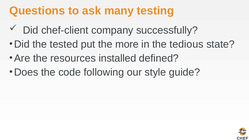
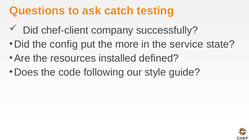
many: many -> catch (119, 11)
tested: tested -> config (64, 44)
tedious: tedious -> service (186, 44)
